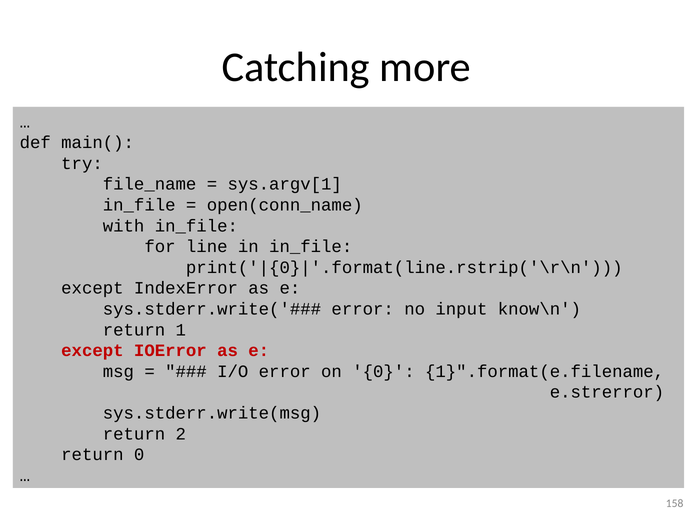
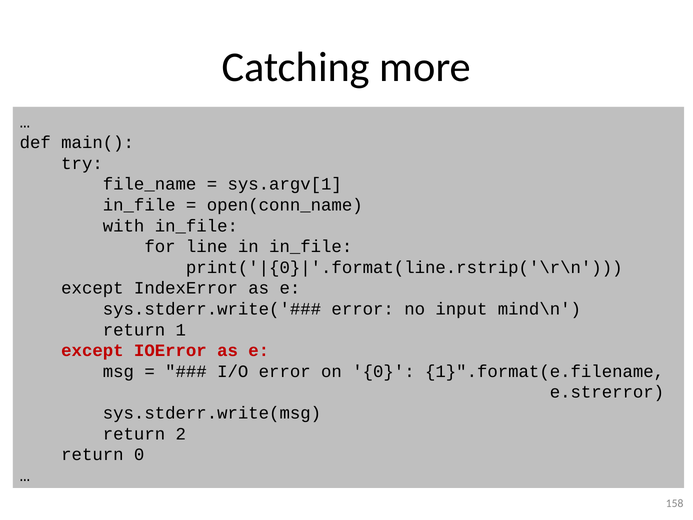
know\n: know\n -> mind\n (539, 309)
